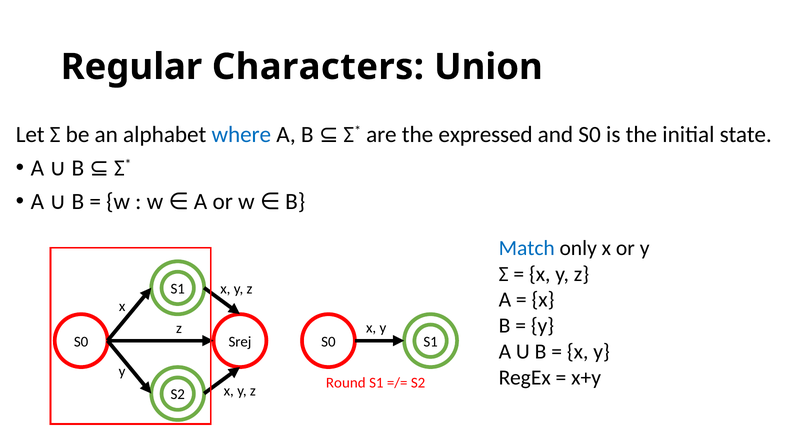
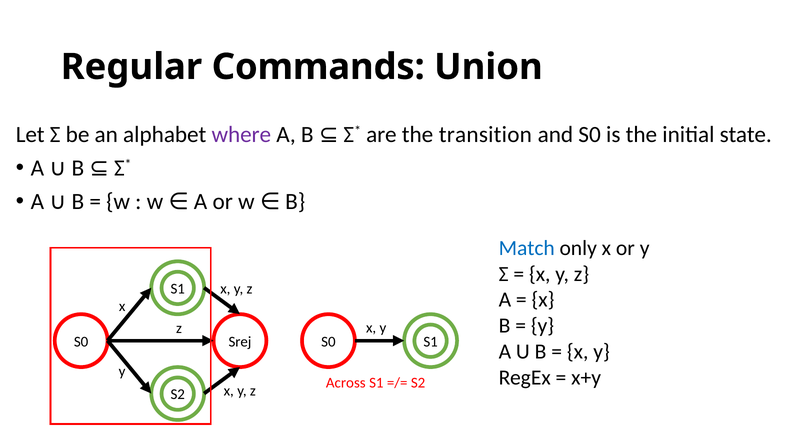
Characters: Characters -> Commands (318, 67)
expressed: expressed -> transition (485, 135)
where colour: blue -> purple (241, 135)
Round: Round -> Across (346, 383)
